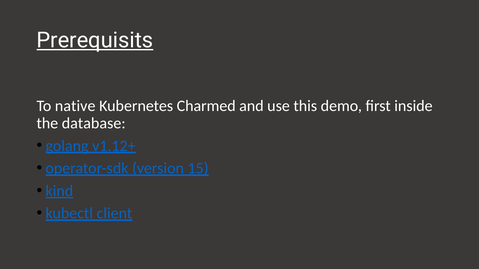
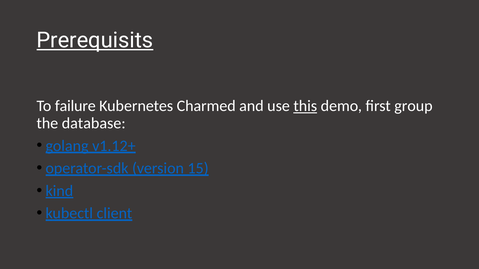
native: native -> failure (75, 106)
this underline: none -> present (305, 106)
inside: inside -> group (413, 106)
